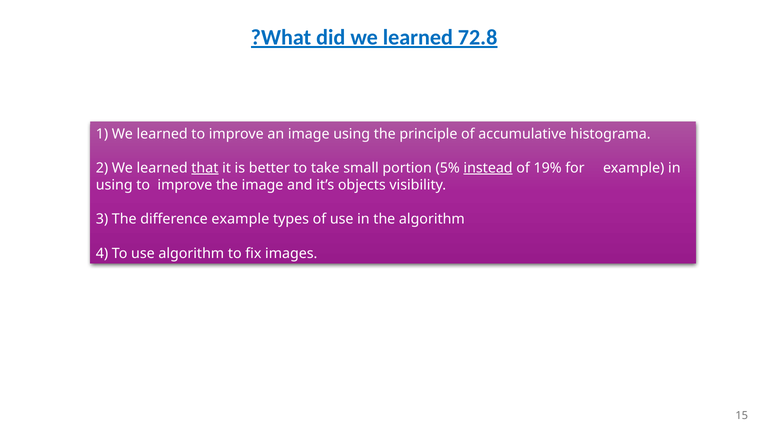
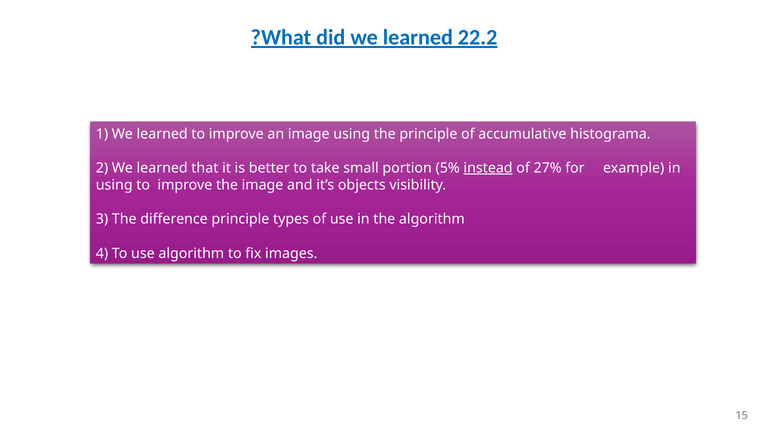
72.8: 72.8 -> 22.2 (478, 37)
that underline: present -> none (205, 168)
19%: 19% -> 27% (548, 168)
difference example: example -> principle (240, 219)
